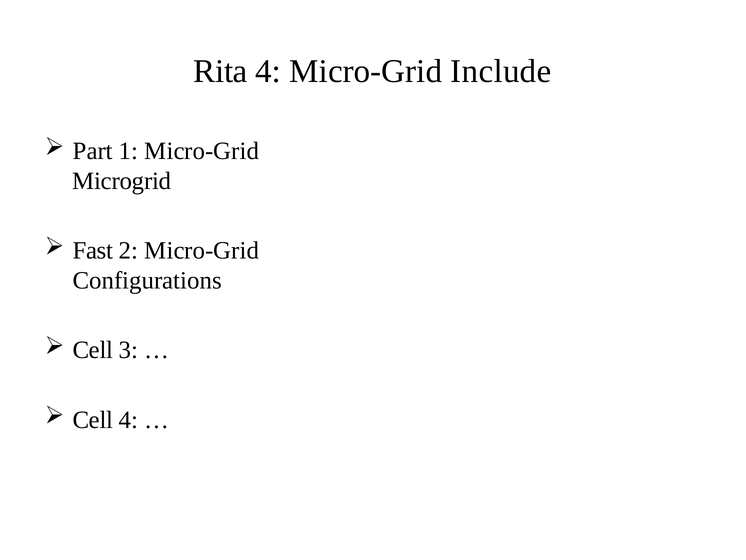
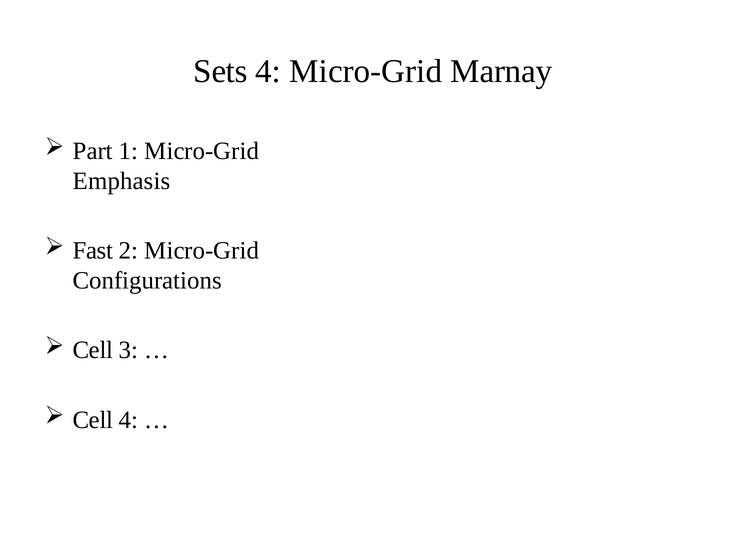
Rita: Rita -> Sets (221, 71)
Include: Include -> Marnay (501, 71)
Microgrid: Microgrid -> Emphasis (122, 181)
